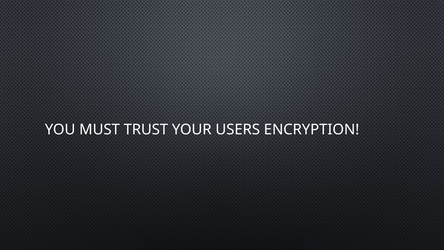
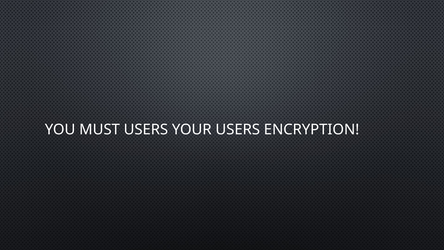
MUST TRUST: TRUST -> USERS (146, 130)
